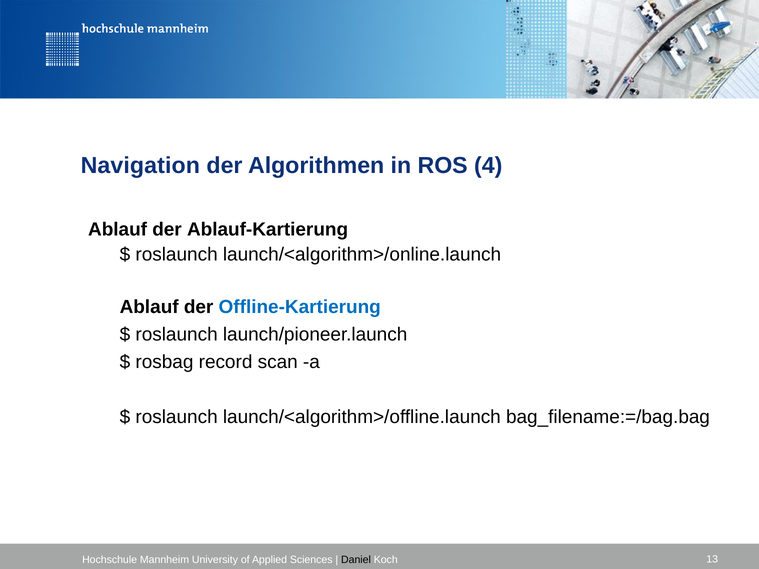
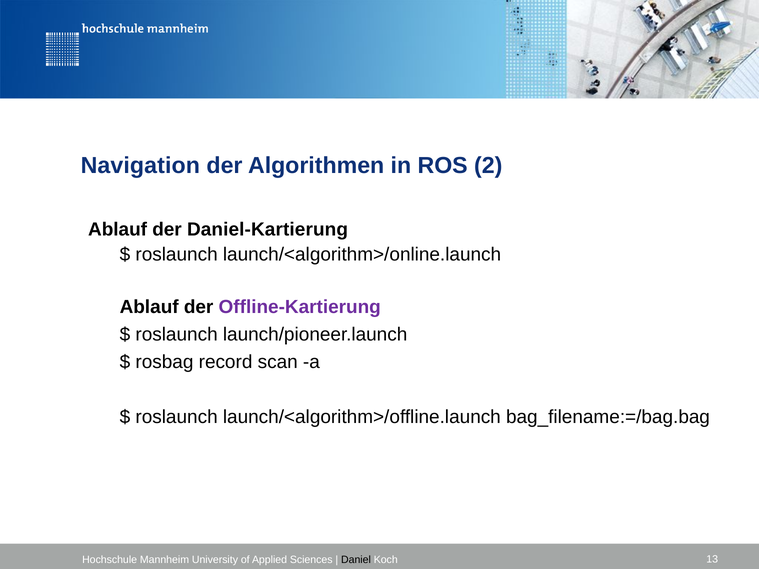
4: 4 -> 2 (488, 166)
Ablauf-Kartierung: Ablauf-Kartierung -> Daniel-Kartierung (267, 229)
Offline-Kartierung colour: blue -> purple (300, 307)
